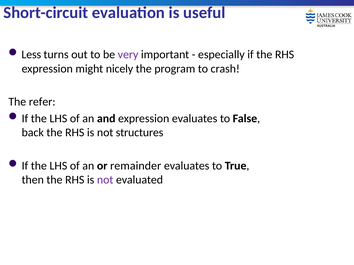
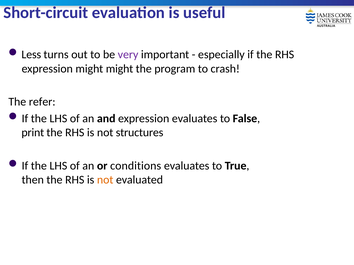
might nicely: nicely -> might (120, 69)
back: back -> print (33, 133)
remainder: remainder -> conditions (136, 166)
not colour: purple -> orange (105, 180)
